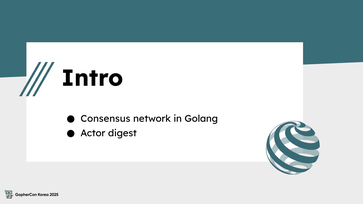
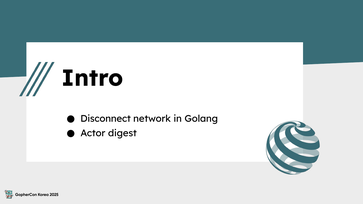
Consensus: Consensus -> Disconnect (106, 119)
